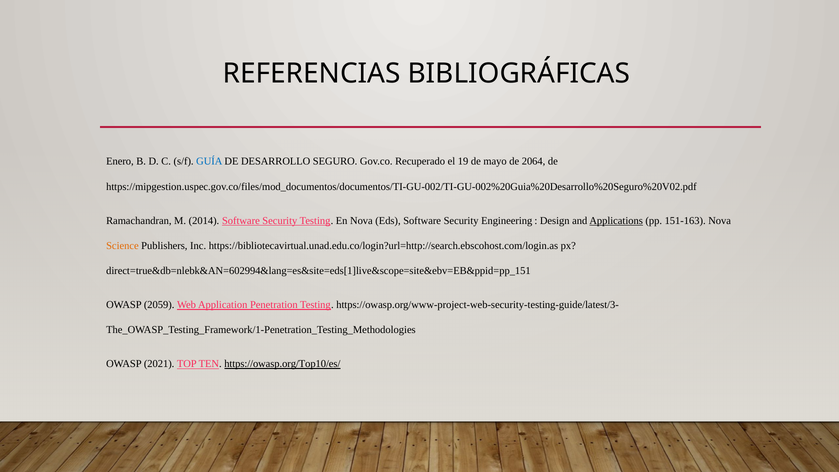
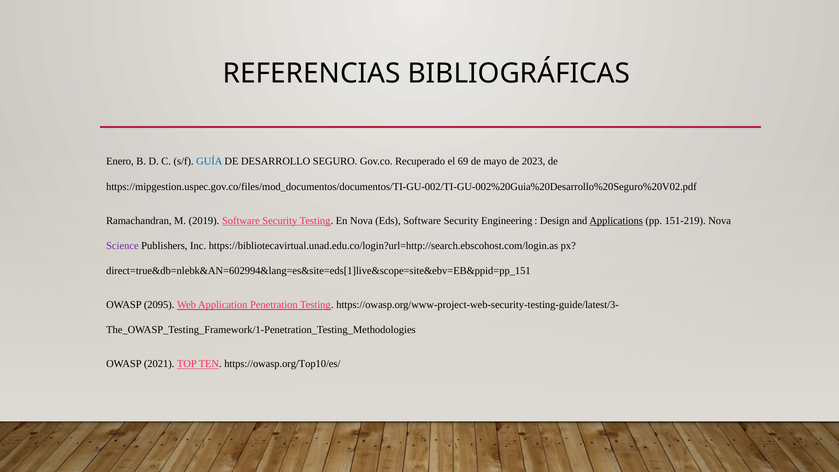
19: 19 -> 69 (463, 161)
2064: 2064 -> 2023 (534, 161)
2014: 2014 -> 2019 (204, 221)
151-163: 151-163 -> 151-219 (685, 221)
Science colour: orange -> purple (122, 246)
2059: 2059 -> 2095 (159, 305)
https://owasp.org/Top10/es/ underline: present -> none (282, 364)
